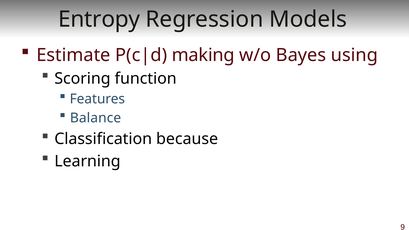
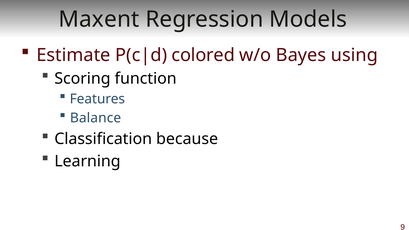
Entropy: Entropy -> Maxent (99, 19)
making: making -> colored (203, 55)
